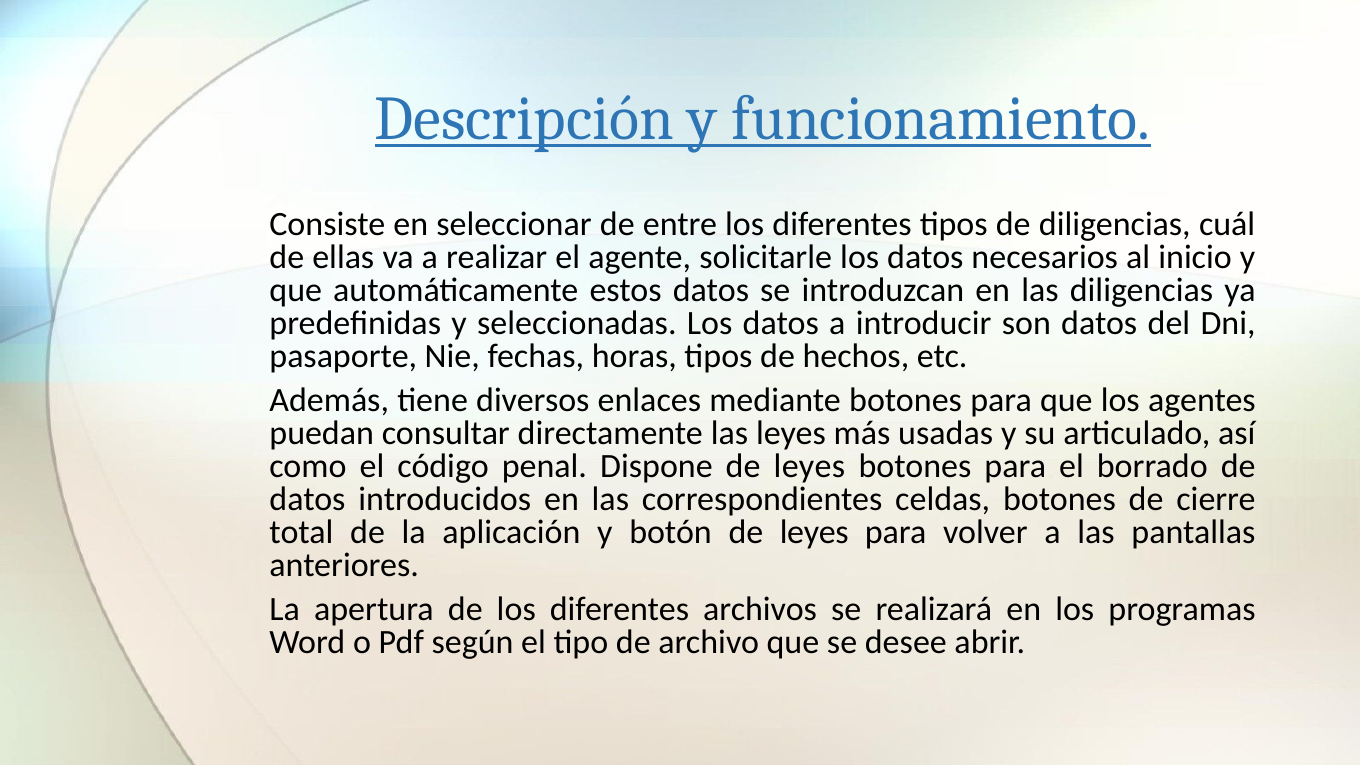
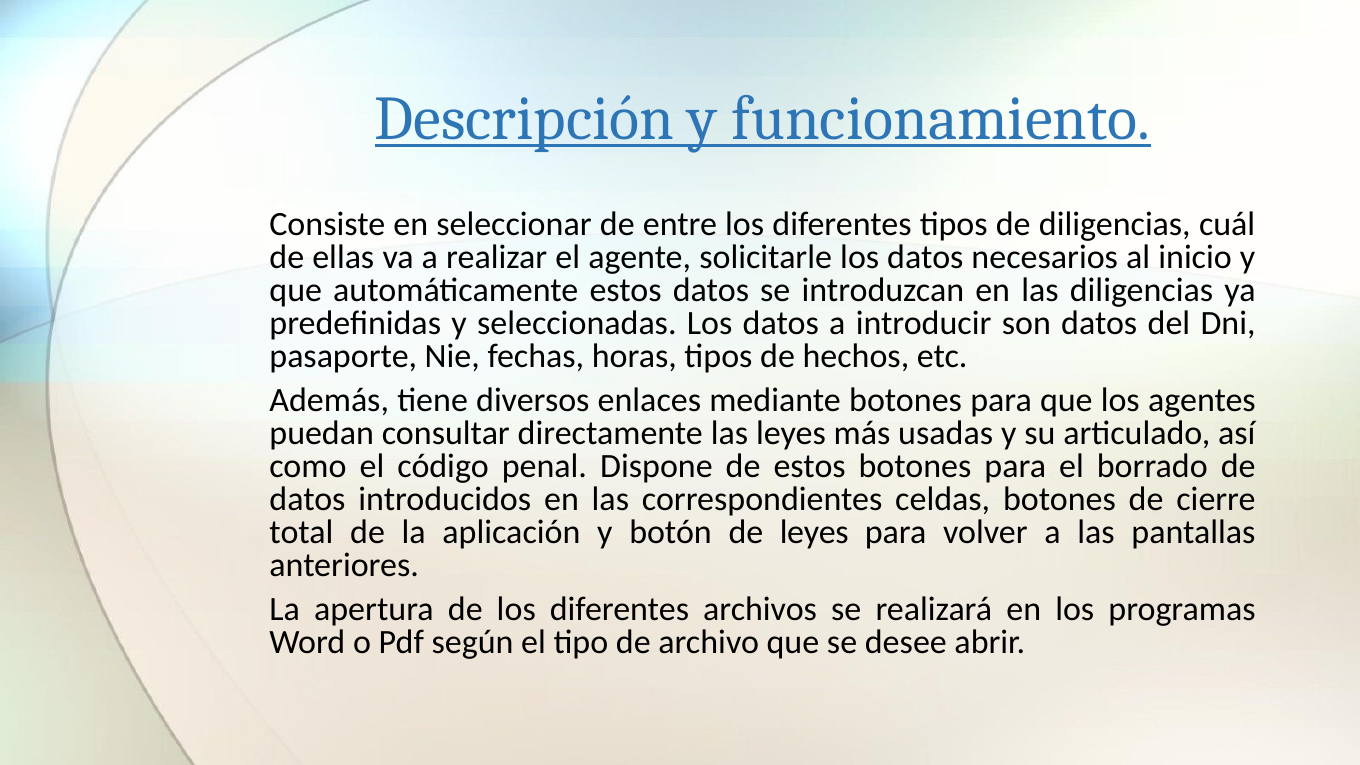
Dispone de leyes: leyes -> estos (810, 466)
